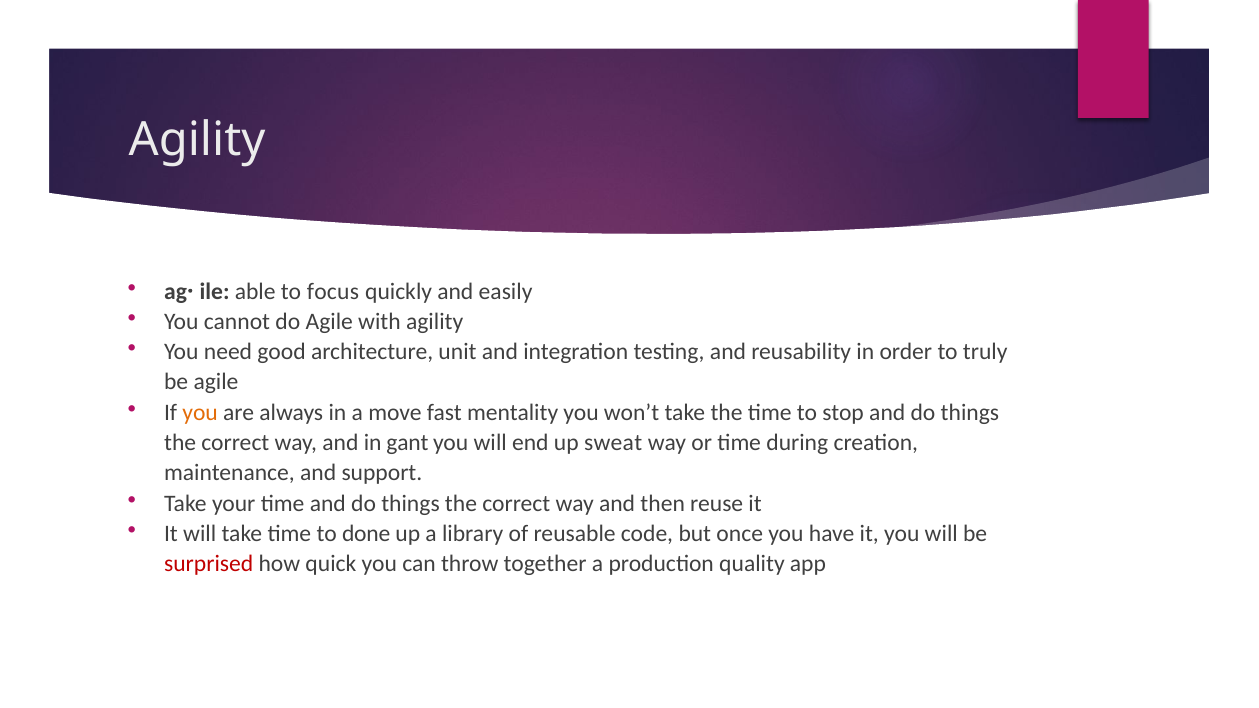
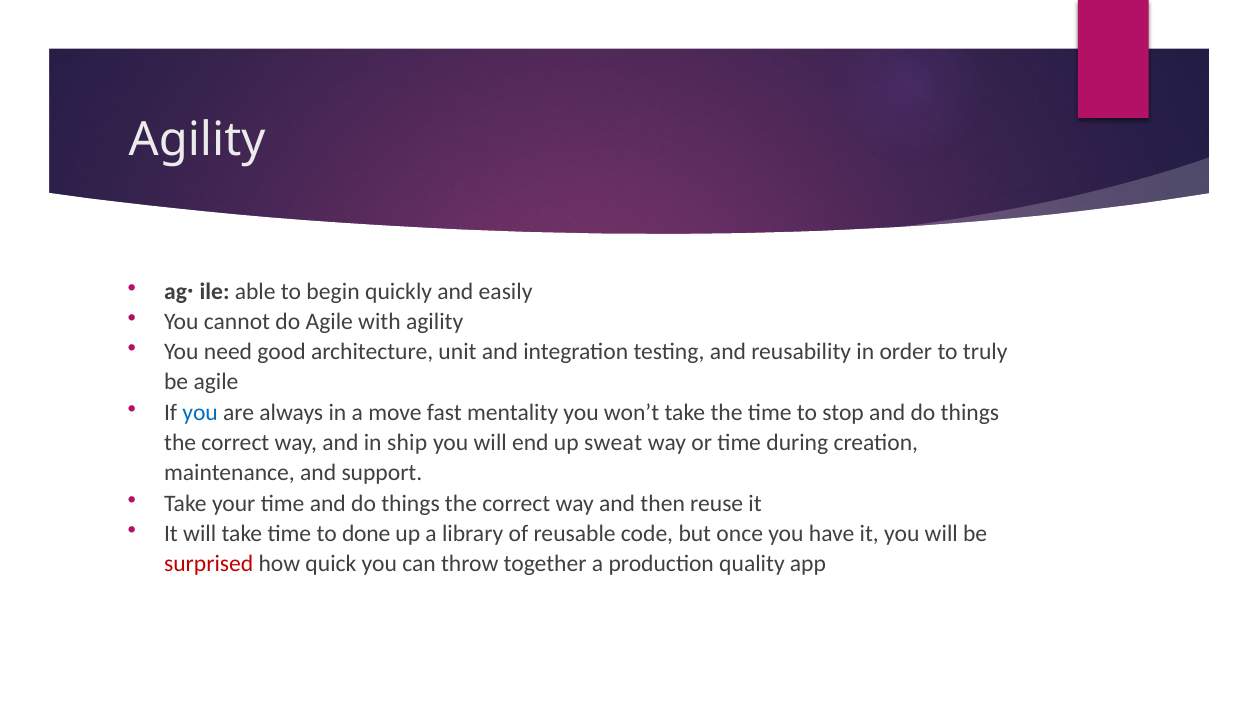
focus: focus -> begin (333, 291)
you colour: orange -> blue (200, 413)
gant: gant -> ship (407, 443)
